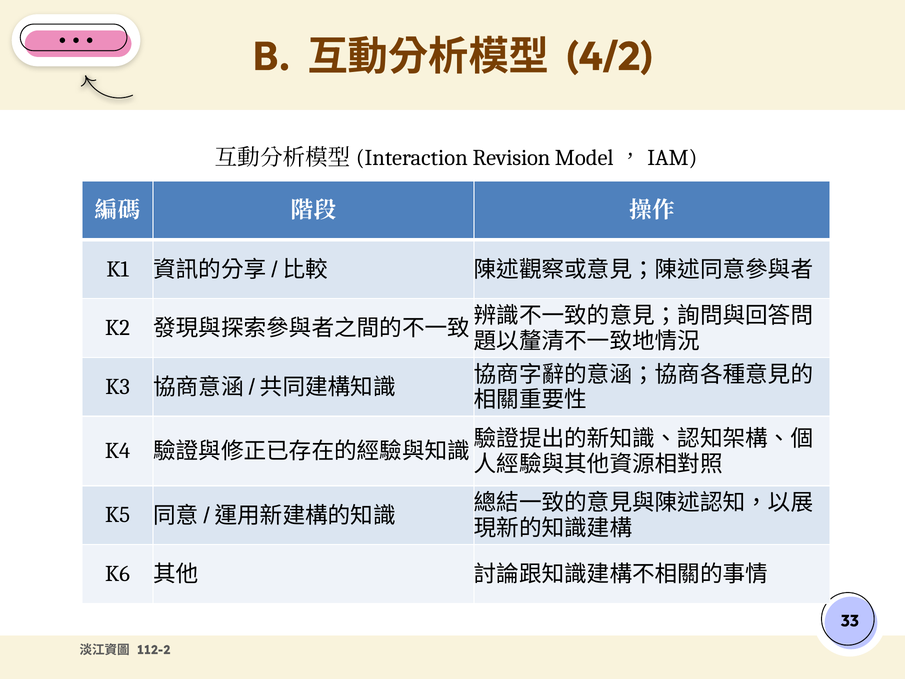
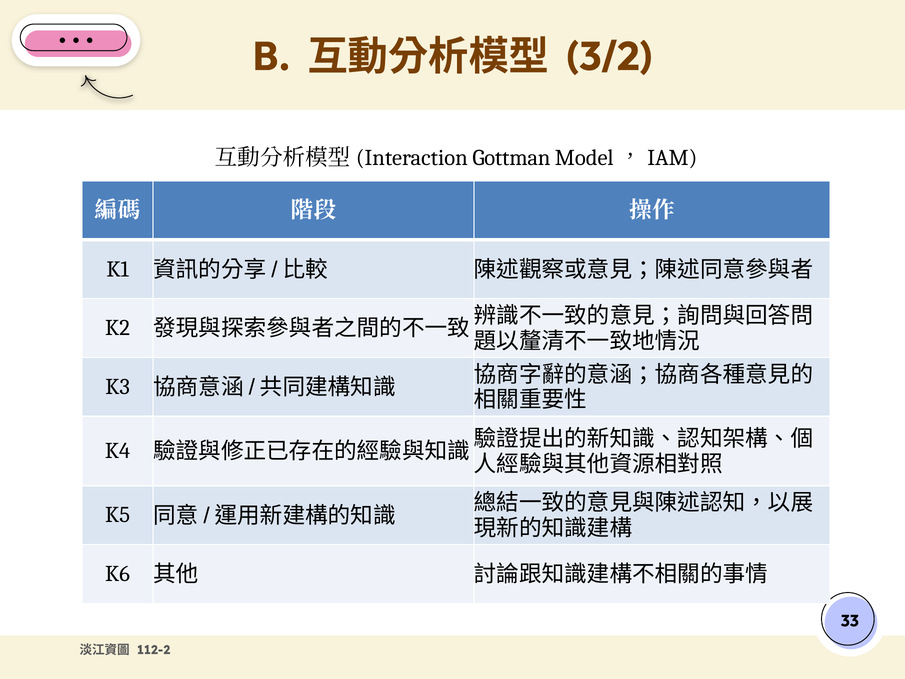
4/2: 4/2 -> 3/2 (609, 57)
Revision: Revision -> Gottman (511, 158)
